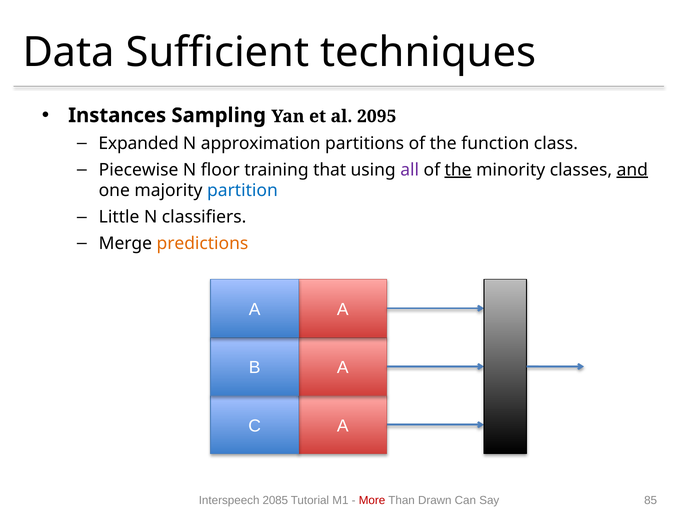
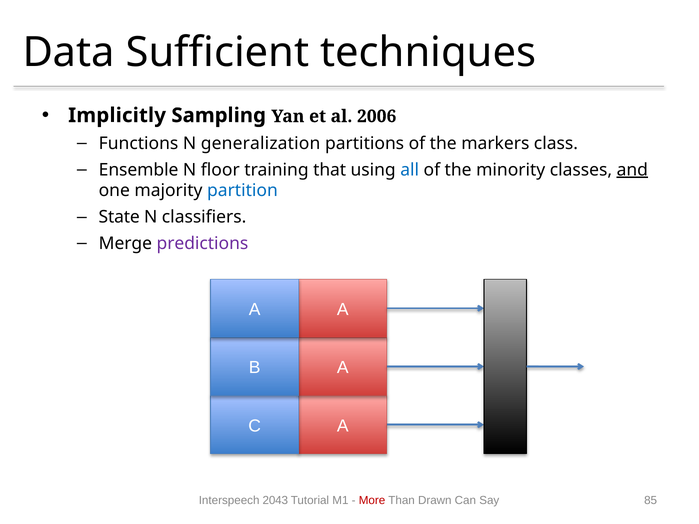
Instances: Instances -> Implicitly (117, 115)
2095: 2095 -> 2006 (377, 116)
Expanded: Expanded -> Functions (139, 143)
approximation: approximation -> generalization (261, 143)
function: function -> markers (495, 143)
Piecewise: Piecewise -> Ensemble (139, 170)
all colour: purple -> blue (410, 170)
the underline: present -> none (458, 170)
Little: Little -> State (119, 217)
predictions colour: orange -> purple (202, 244)
2085: 2085 -> 2043 (275, 501)
